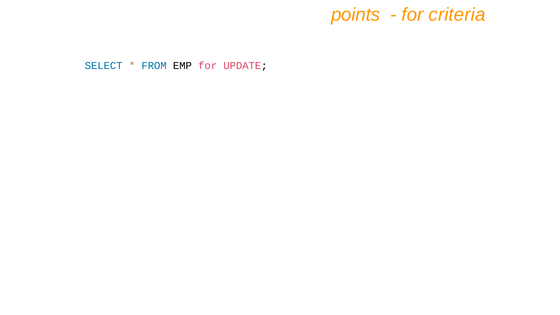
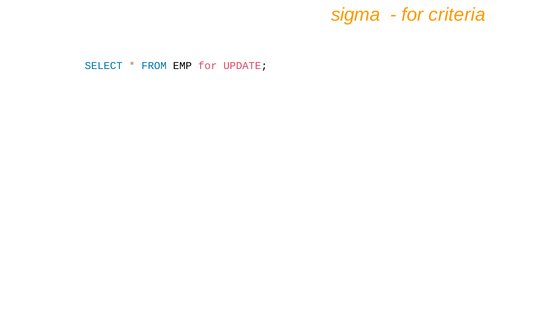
points: points -> sigma (356, 15)
